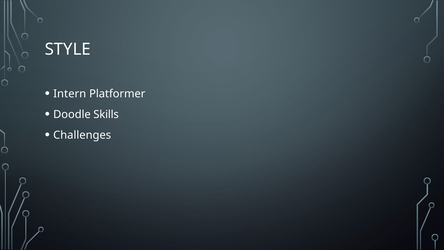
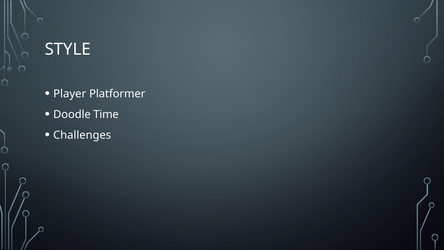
Intern: Intern -> Player (70, 94)
Skills: Skills -> Time (106, 114)
